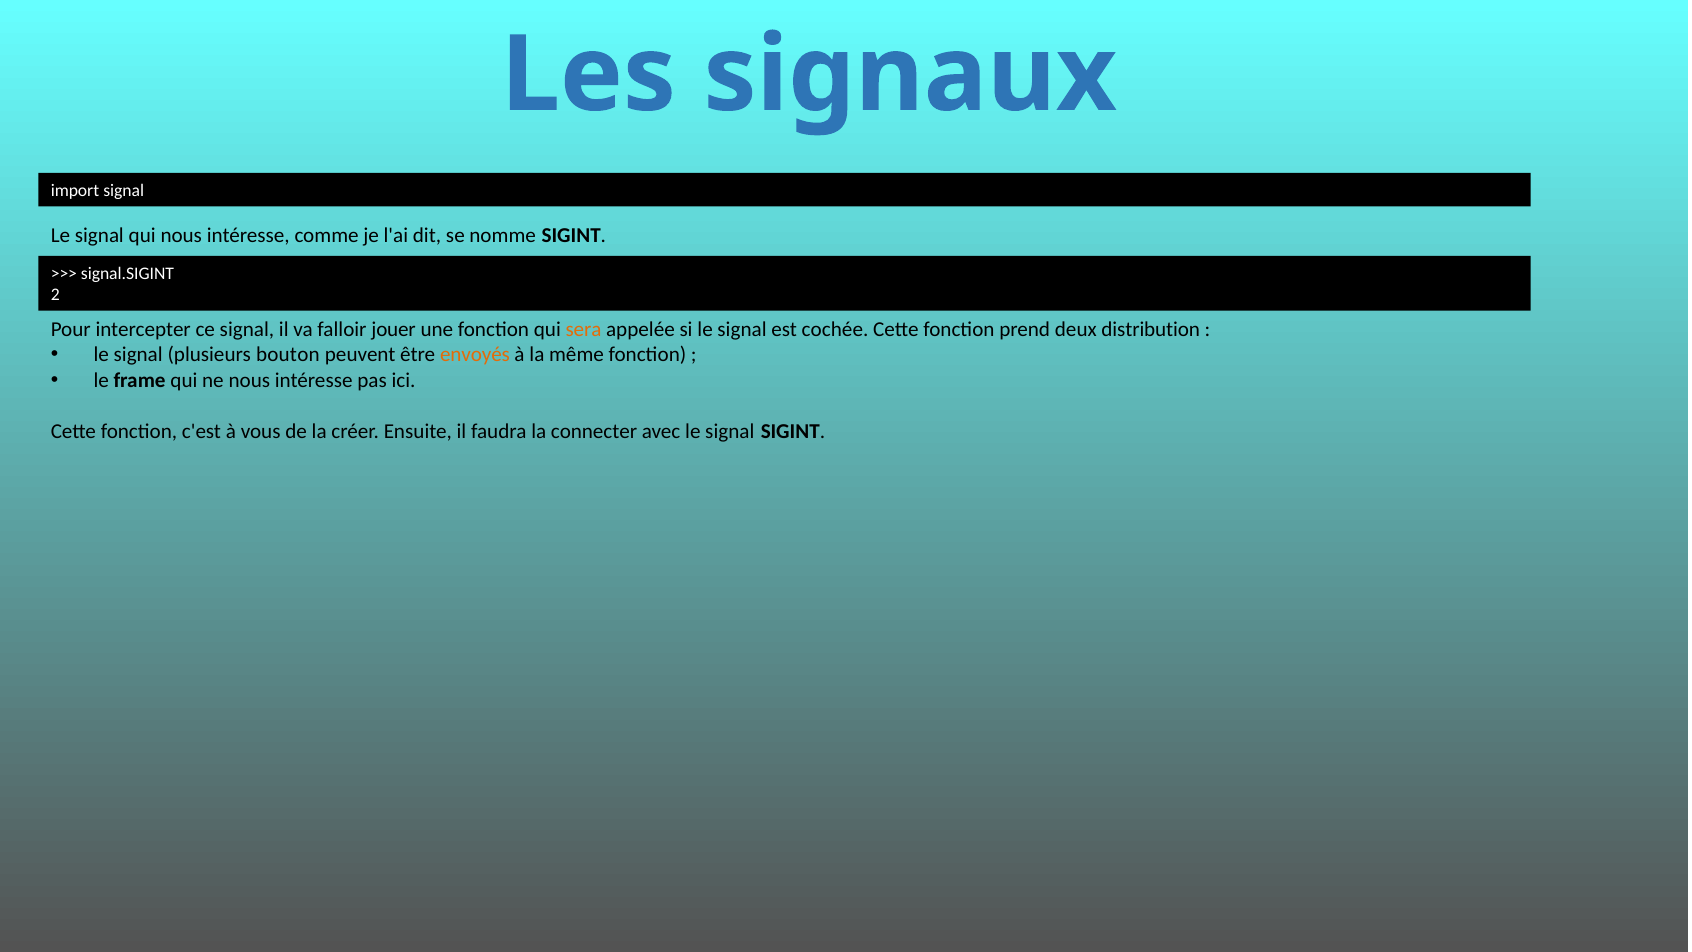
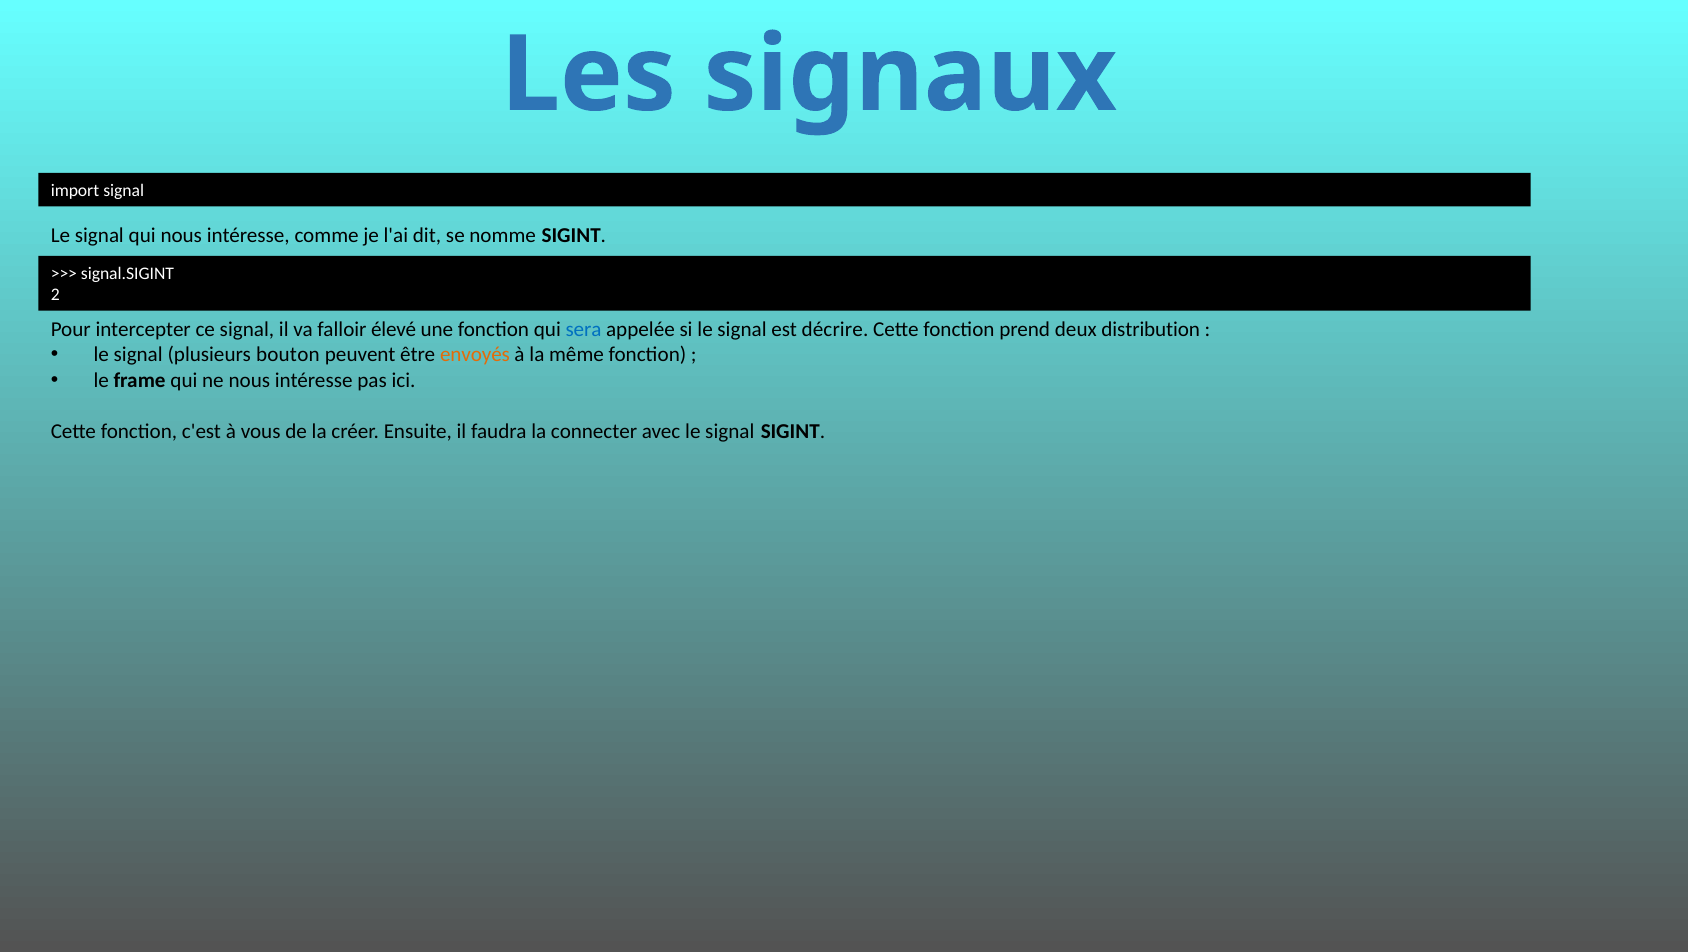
jouer: jouer -> élevé (394, 330)
sera colour: orange -> blue (584, 330)
cochée: cochée -> décrire (835, 330)
